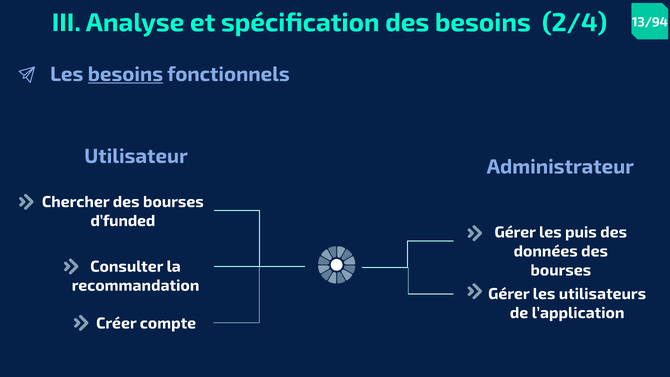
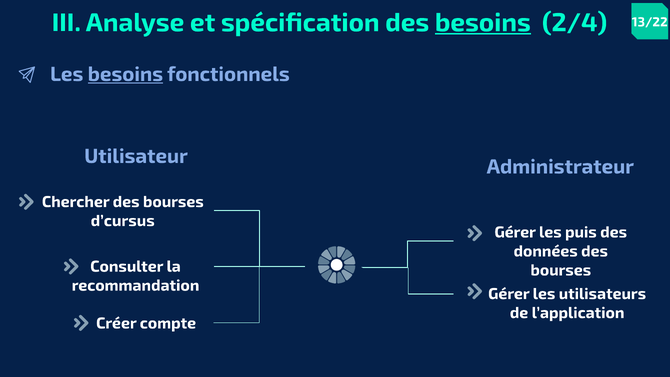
besoins underline: none -> present (483, 23)
13/94: 13/94 -> 13/22 (650, 22)
d’funded: d’funded -> d’cursus (123, 221)
